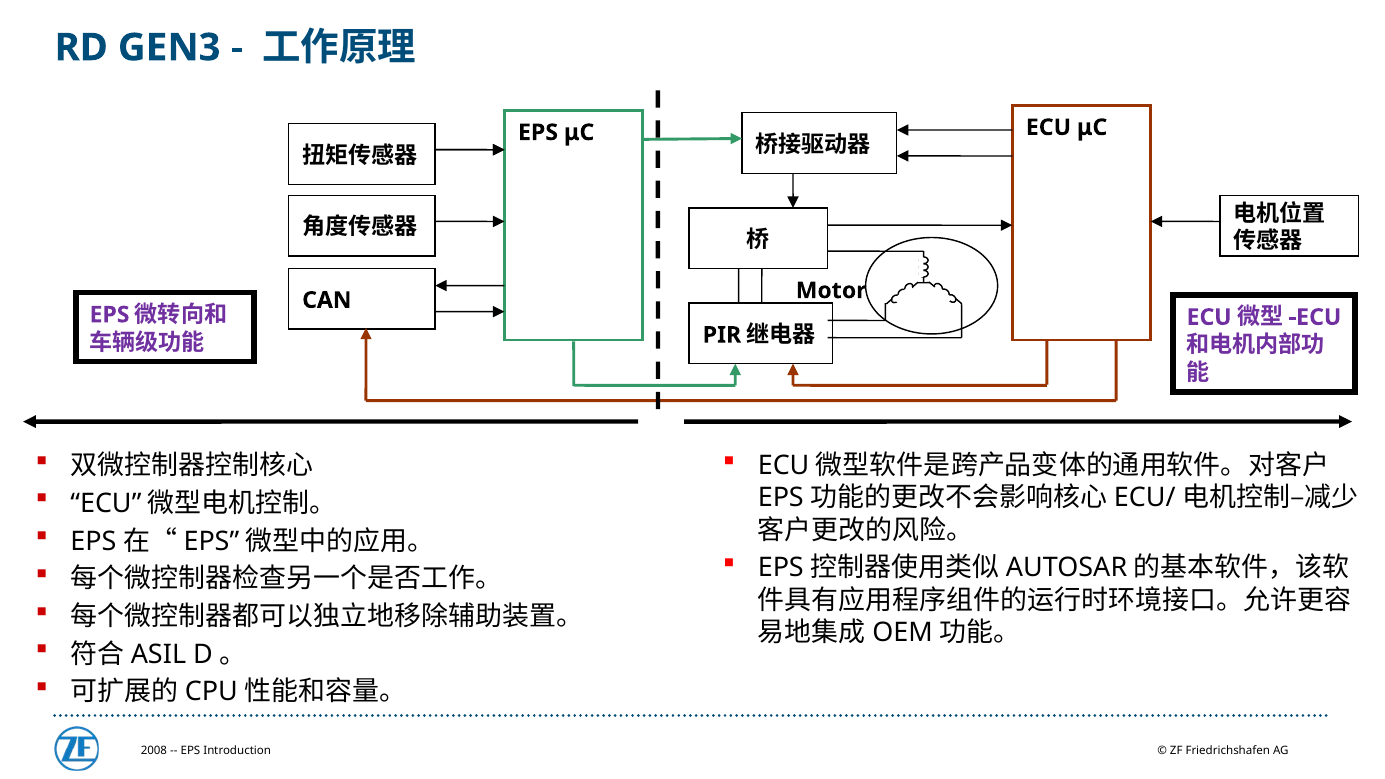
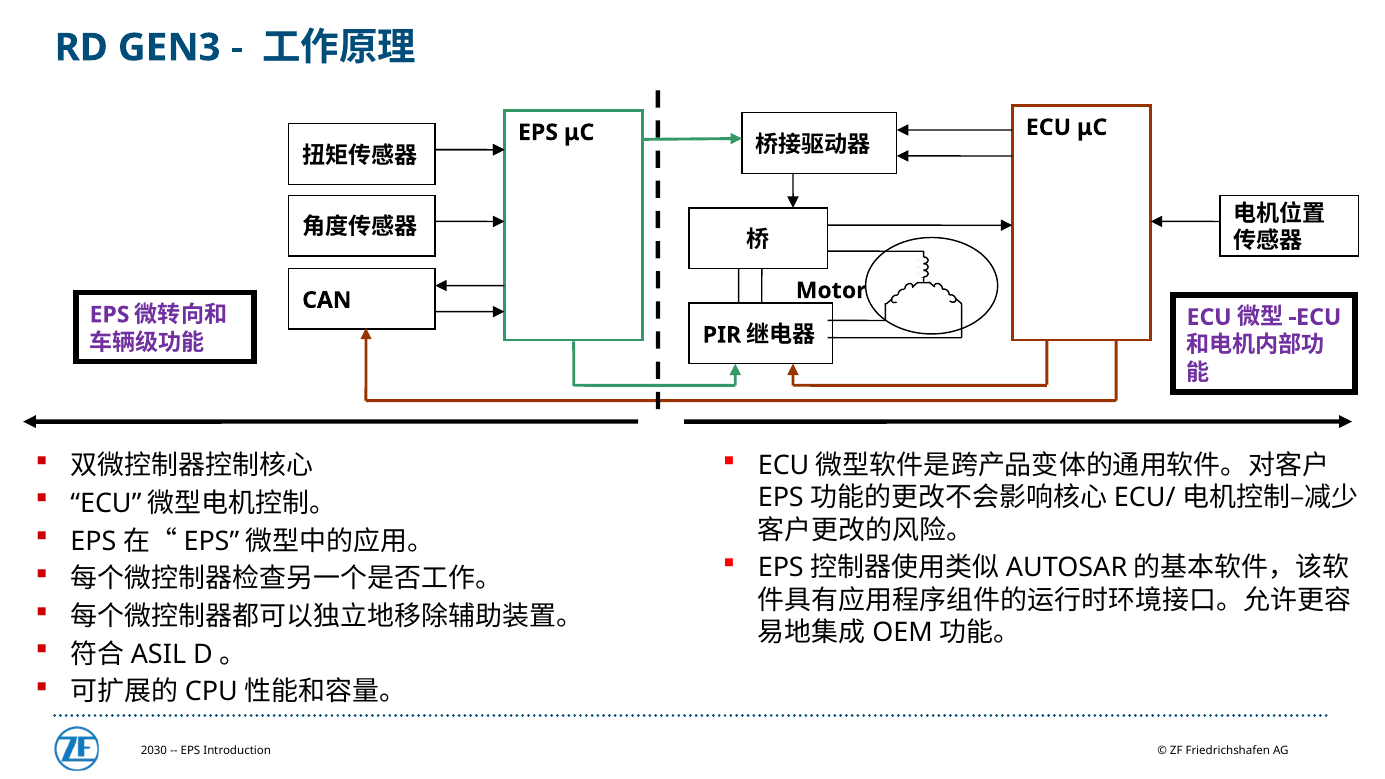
2008: 2008 -> 2030 (154, 750)
